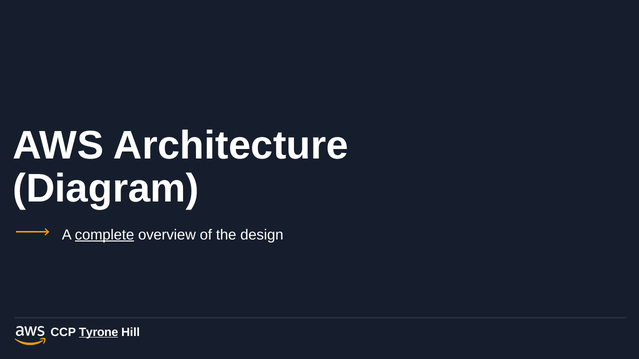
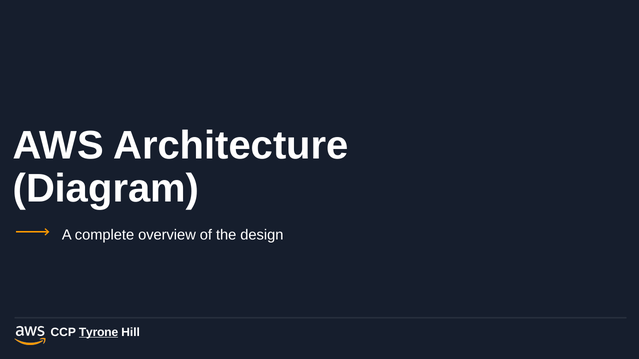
complete underline: present -> none (105, 235)
